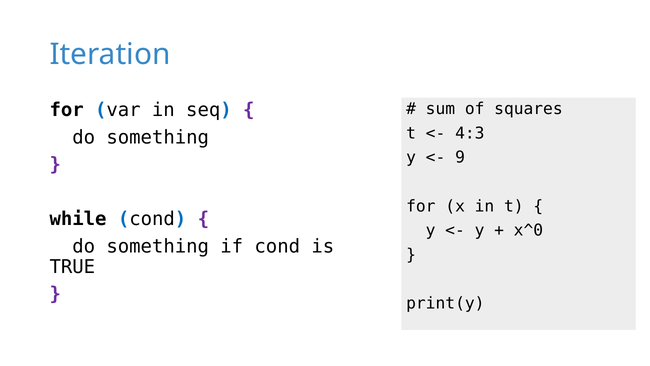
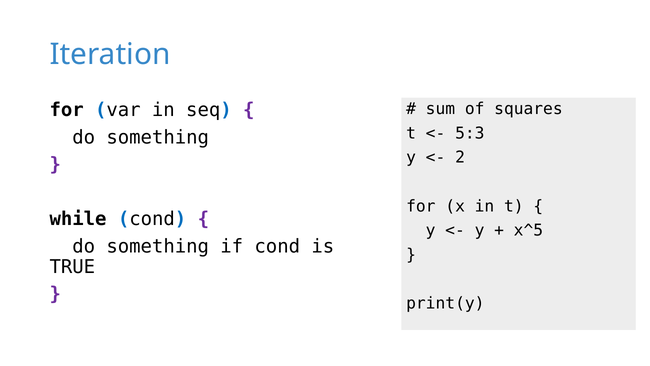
4:3: 4:3 -> 5:3 (470, 133)
9: 9 -> 2 (460, 157)
x^0: x^0 -> x^5 (528, 230)
